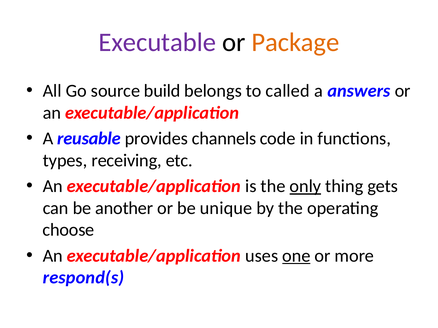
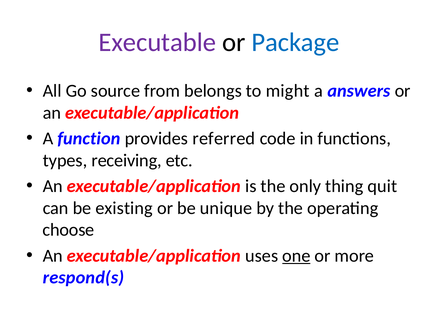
Package colour: orange -> blue (295, 42)
build: build -> from (162, 91)
called: called -> might (288, 91)
reusable: reusable -> function (89, 139)
channels: channels -> referred (224, 139)
only underline: present -> none (305, 186)
gets: gets -> quit (382, 186)
another: another -> existing (124, 208)
